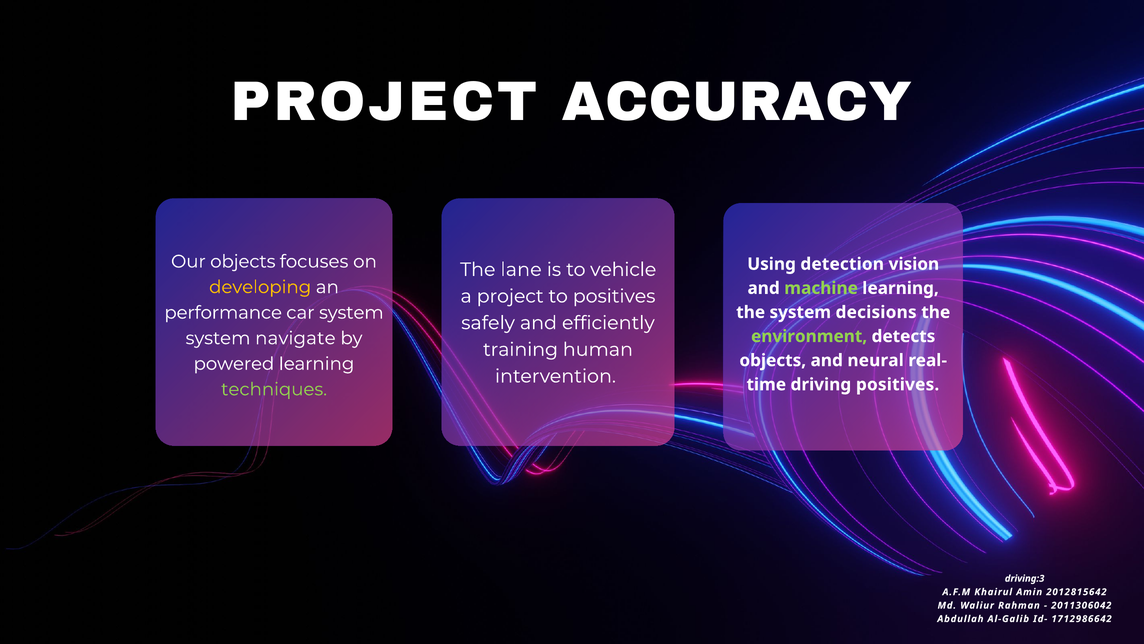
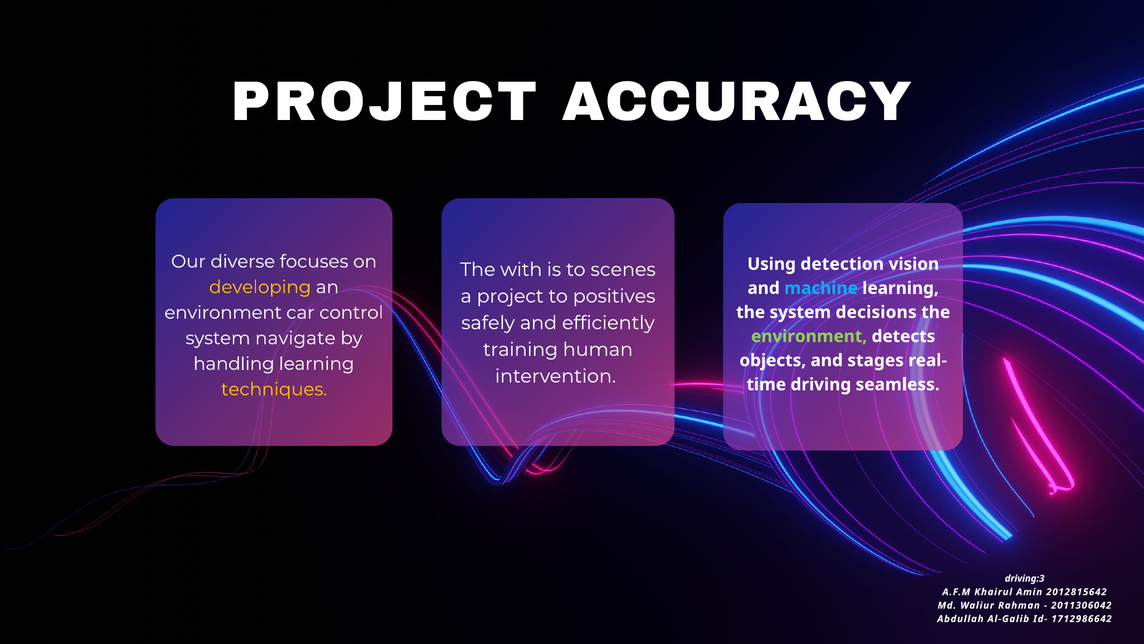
Our objects: objects -> diverse (243, 261)
lane: lane -> with (521, 269)
vehicle: vehicle -> scenes (623, 269)
machine colour: light green -> light blue (821, 288)
performance: performance -> environment (223, 312)
car system: system -> control (351, 312)
neural: neural -> stages (876, 360)
powered: powered -> handling (234, 363)
driving positives: positives -> seamless (898, 384)
techniques colour: light green -> yellow (274, 389)
